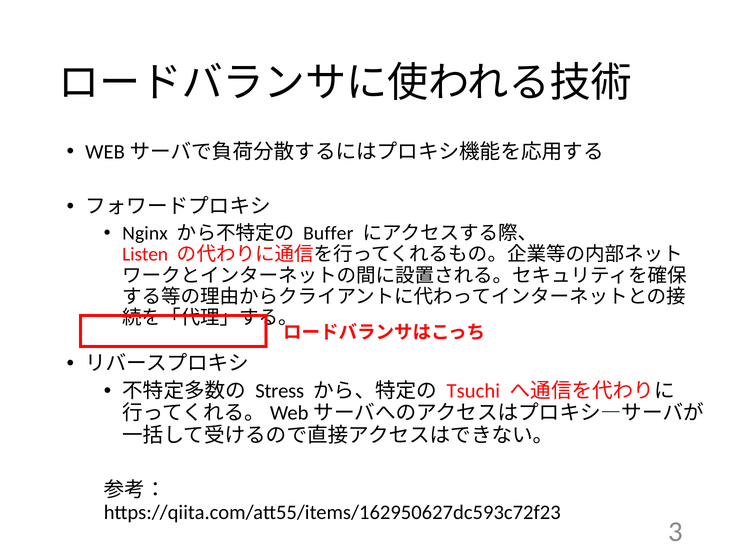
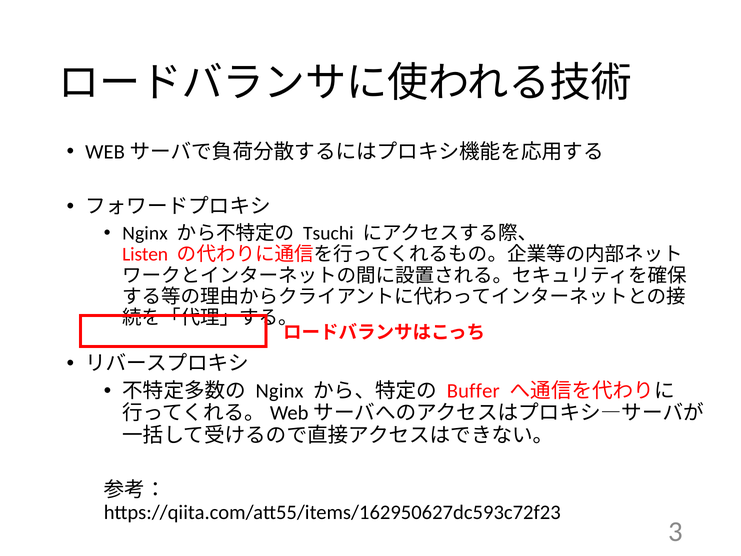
Buffer: Buffer -> Tsuchi (328, 233)
Stress: Stress -> Nginx (280, 391)
Tsuchi: Tsuchi -> Buffer (473, 391)
